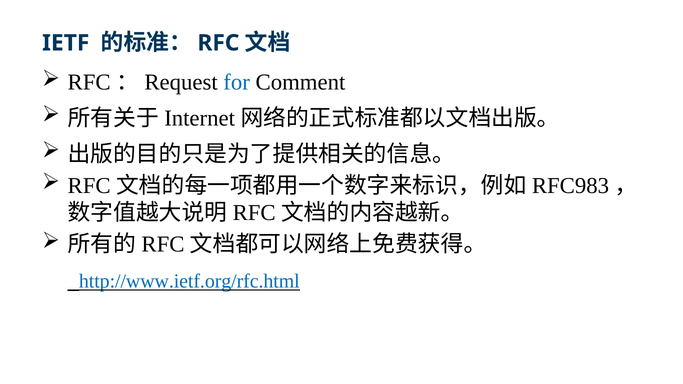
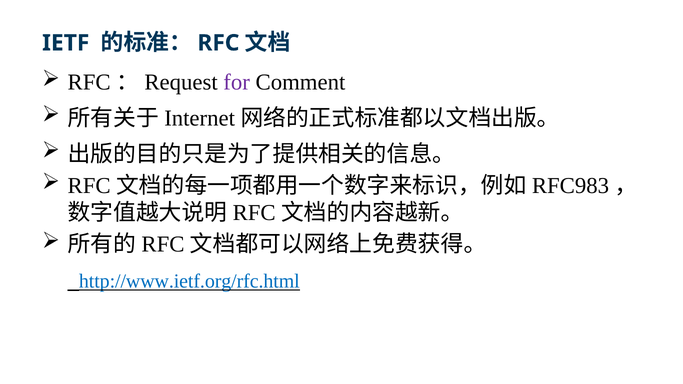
for colour: blue -> purple (237, 82)
